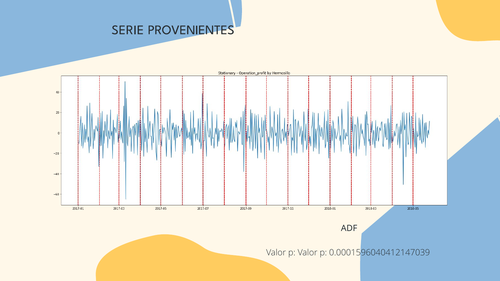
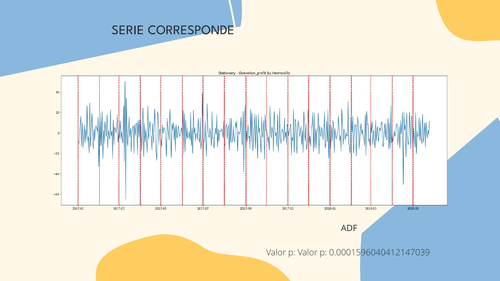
PROVENIENTES: PROVENIENTES -> CORRESPONDE (191, 30)
